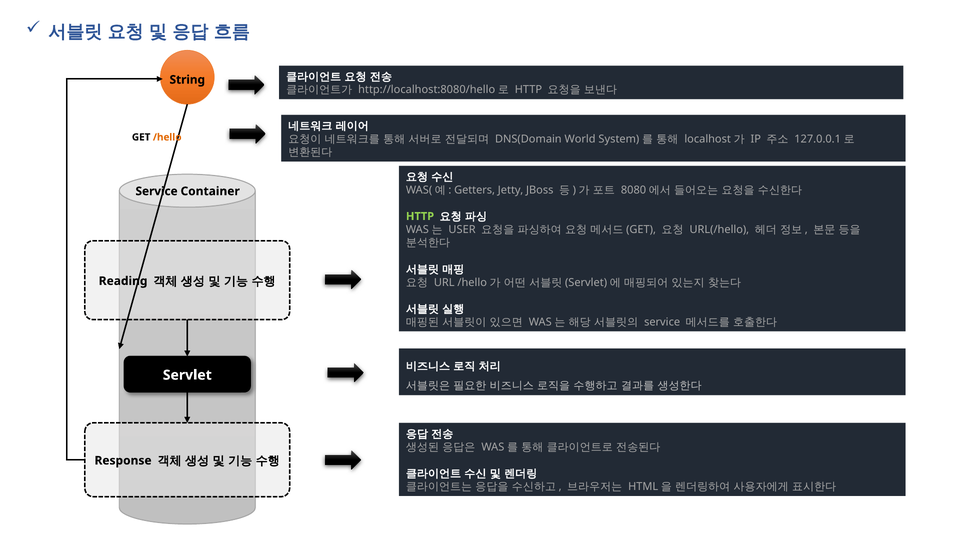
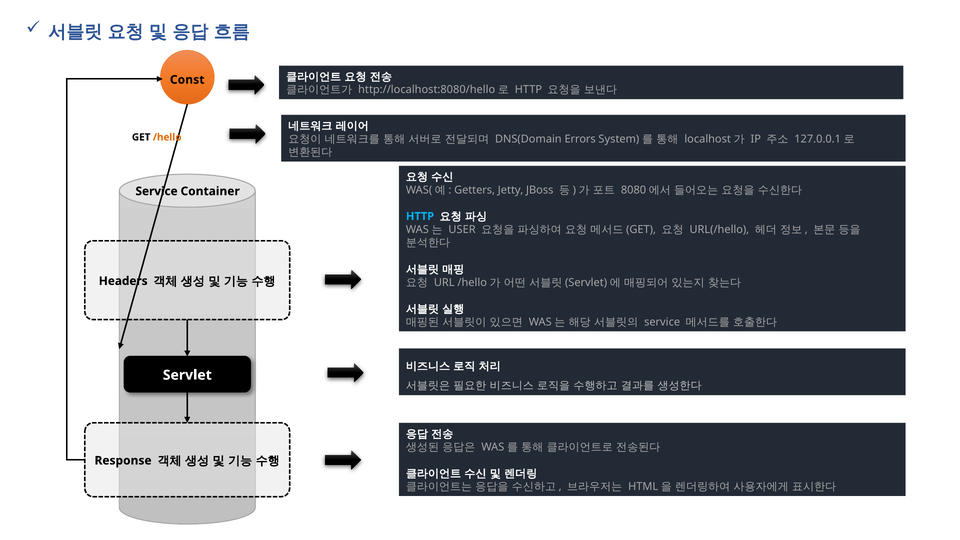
String: String -> Const (187, 80)
World: World -> Errors (580, 139)
HTTP colour: light green -> light blue (420, 216)
Reading: Reading -> Headers (123, 281)
